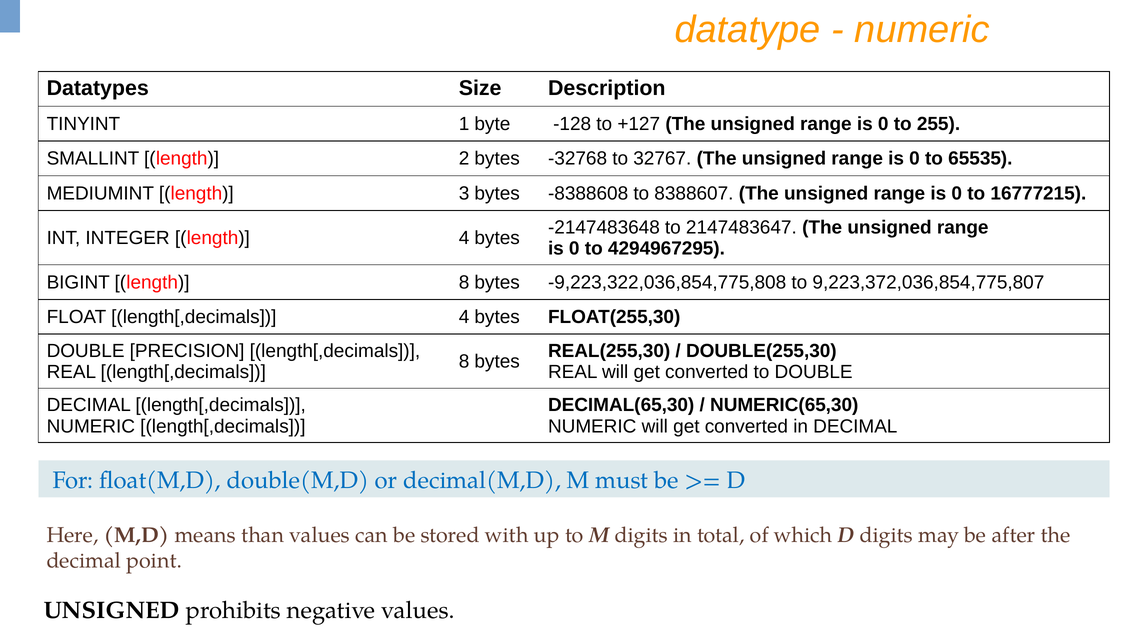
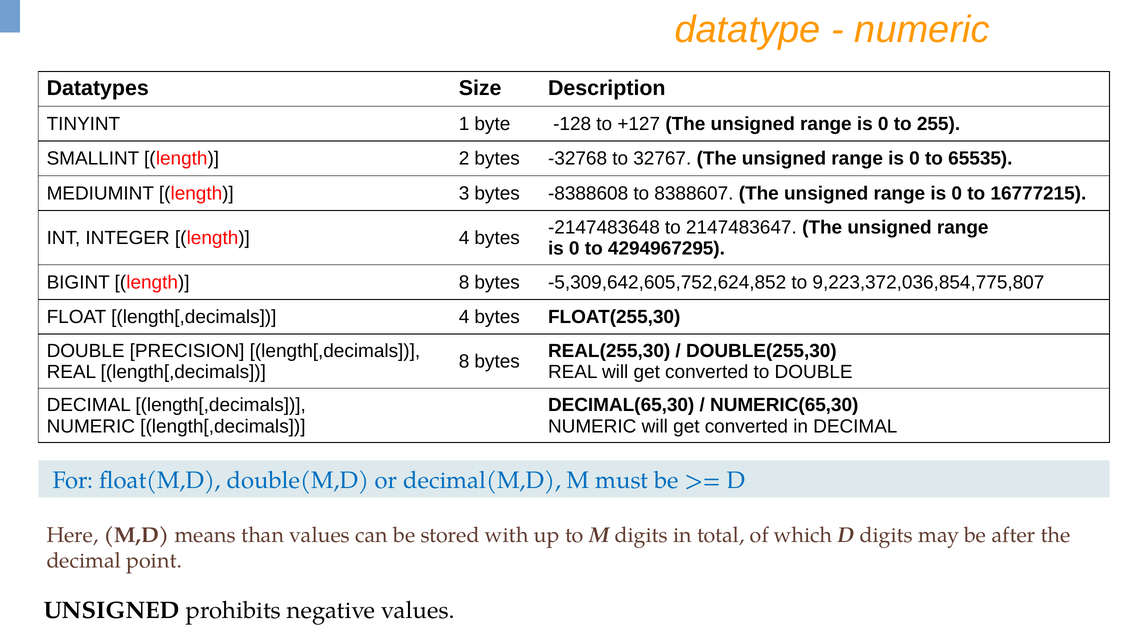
-9,223,322,036,854,775,808: -9,223,322,036,854,775,808 -> -5,309,642,605,752,624,852 (667, 282)
